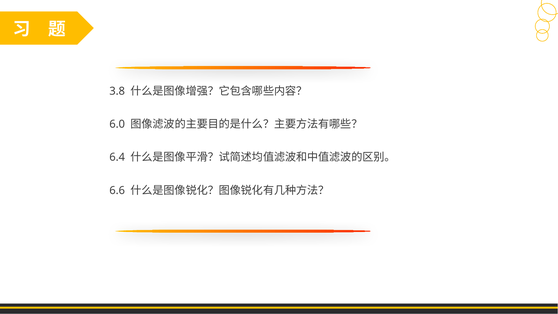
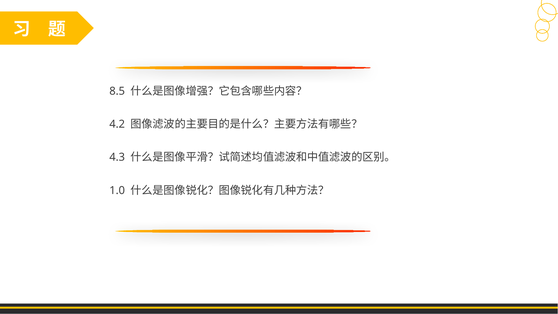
3.8: 3.8 -> 8.5 (117, 91)
6.0: 6.0 -> 4.2 (117, 124)
6.4: 6.4 -> 4.3 (117, 157)
6.6: 6.6 -> 1.0 (117, 190)
